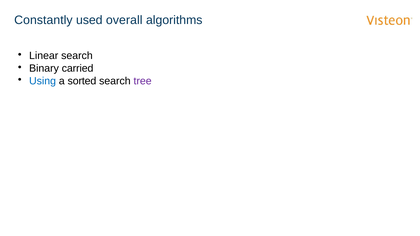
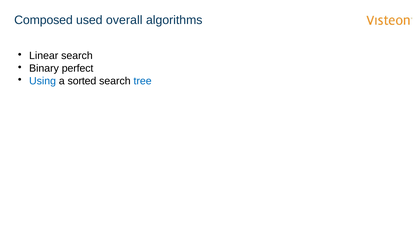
Constantly: Constantly -> Composed (44, 20)
carried: carried -> perfect (78, 68)
tree colour: purple -> blue (143, 81)
